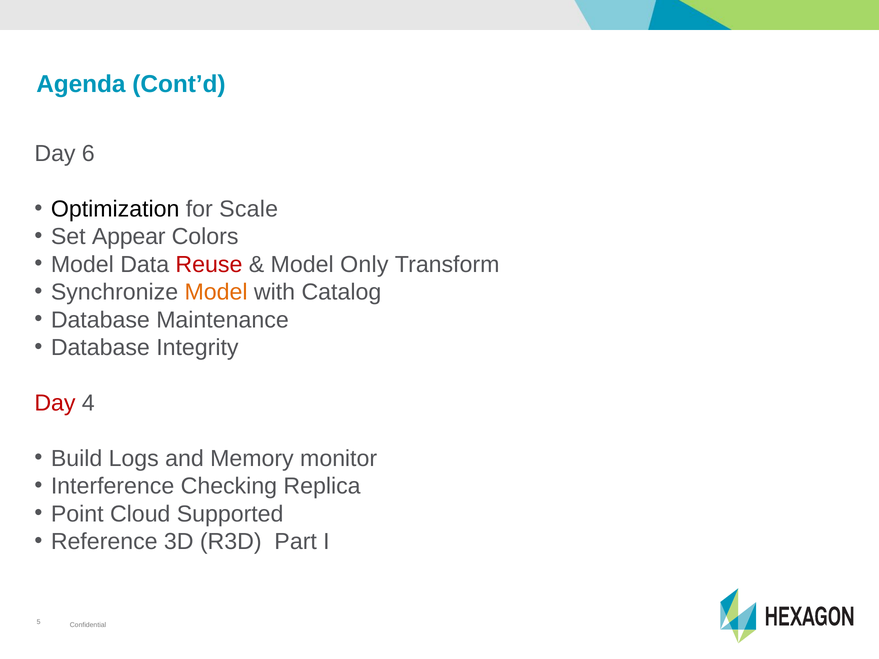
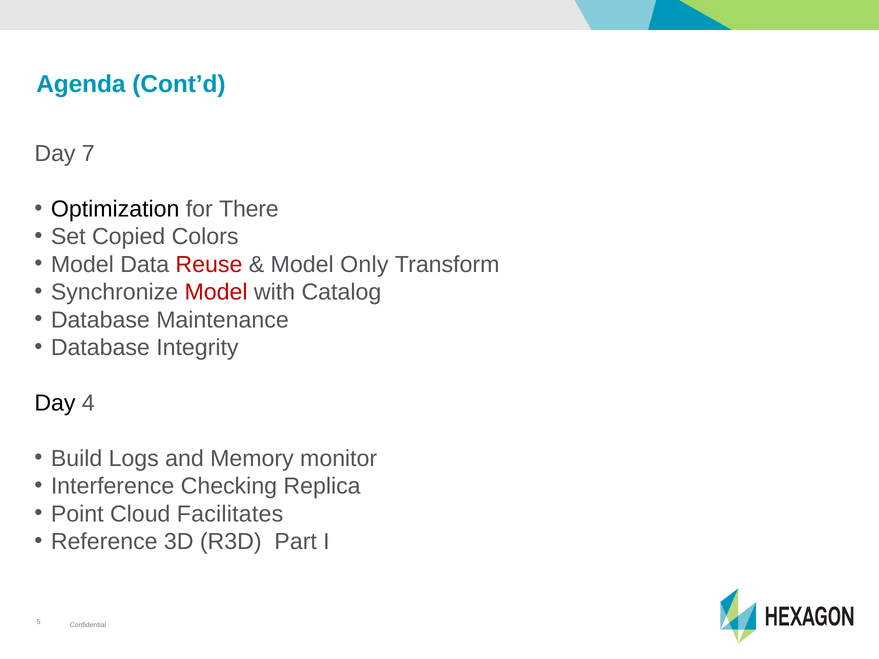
6: 6 -> 7 (88, 154)
Scale: Scale -> There (249, 209)
Appear: Appear -> Copied (129, 237)
Model colour: orange -> red (216, 292)
Day colour: red -> black (55, 403)
Supported: Supported -> Facilitates (230, 514)
